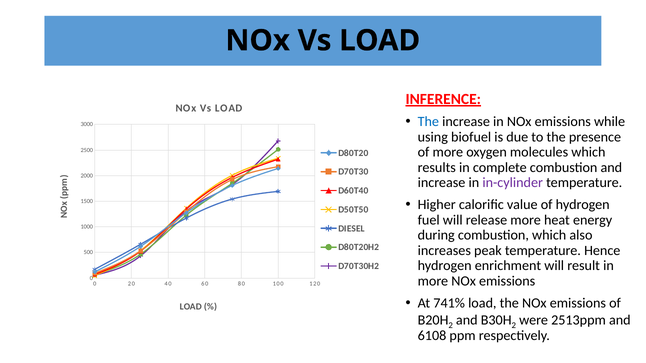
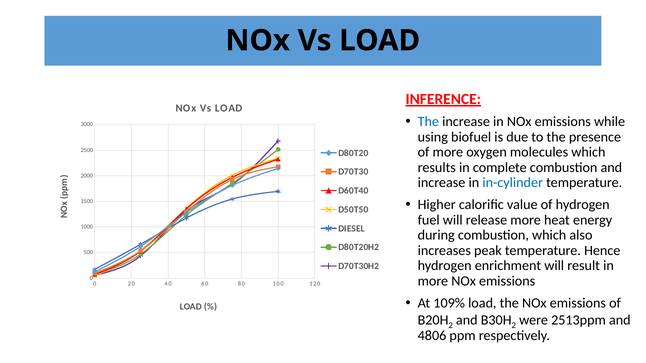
in-cylinder colour: purple -> blue (513, 183)
741%: 741% -> 109% (449, 303)
6108: 6108 -> 4806 (432, 336)
